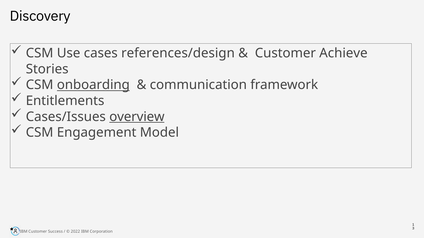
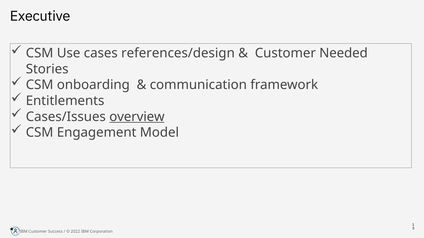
Discovery: Discovery -> Executive (40, 16)
Achieve: Achieve -> Needed (344, 53)
onboarding underline: present -> none (93, 85)
